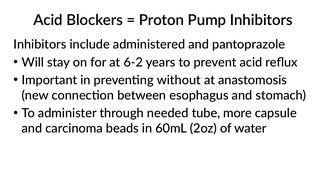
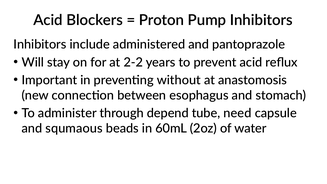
6-2: 6-2 -> 2-2 (133, 62)
needed: needed -> depend (168, 113)
more: more -> need (237, 113)
carcinoma: carcinoma -> squmaous (74, 128)
